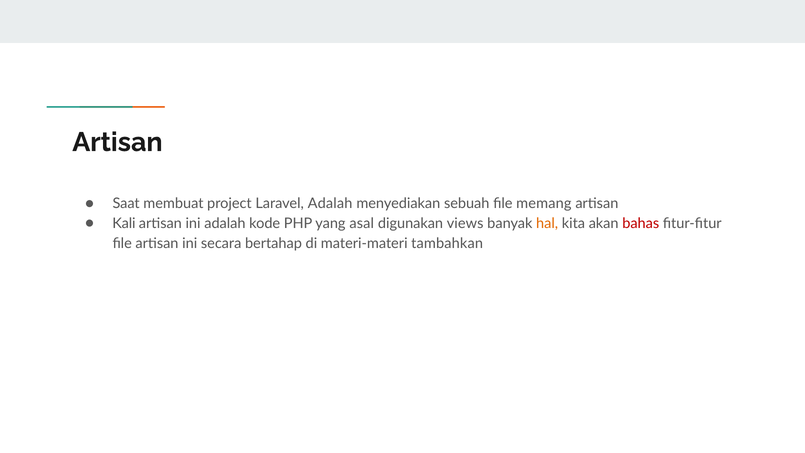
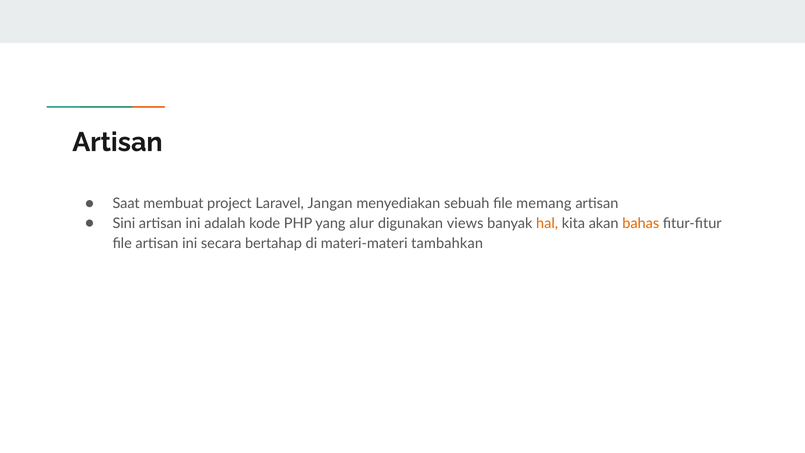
Laravel Adalah: Adalah -> Jangan (330, 203)
Kali: Kali -> Sini (124, 223)
asal: asal -> alur (362, 223)
bahas colour: red -> orange (641, 223)
